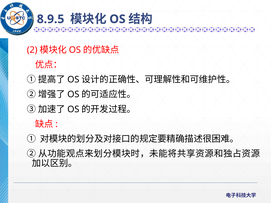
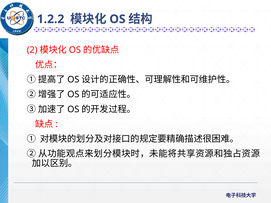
8.9.5: 8.9.5 -> 1.2.2 (51, 19)
